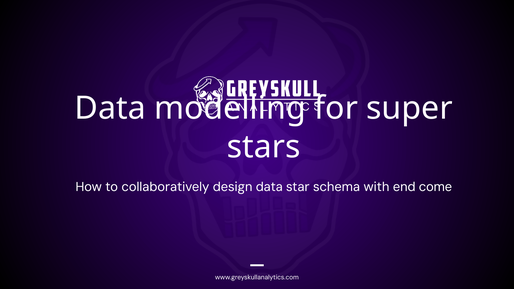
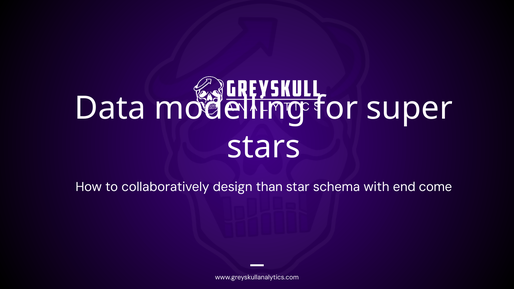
design data: data -> than (269, 187)
